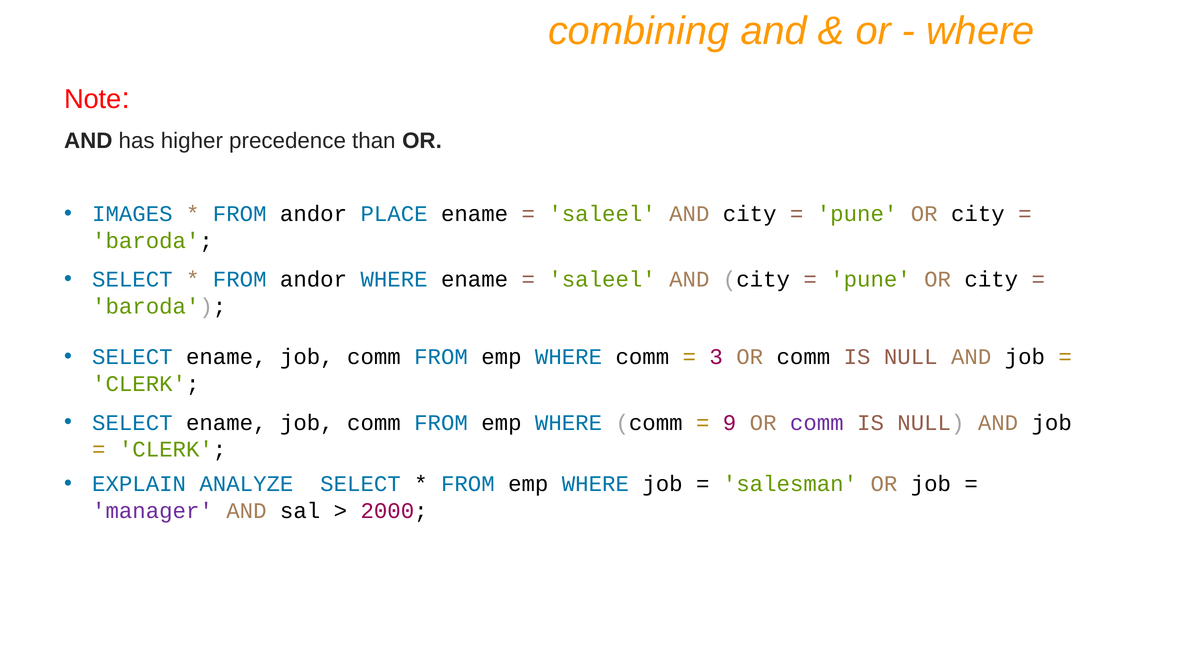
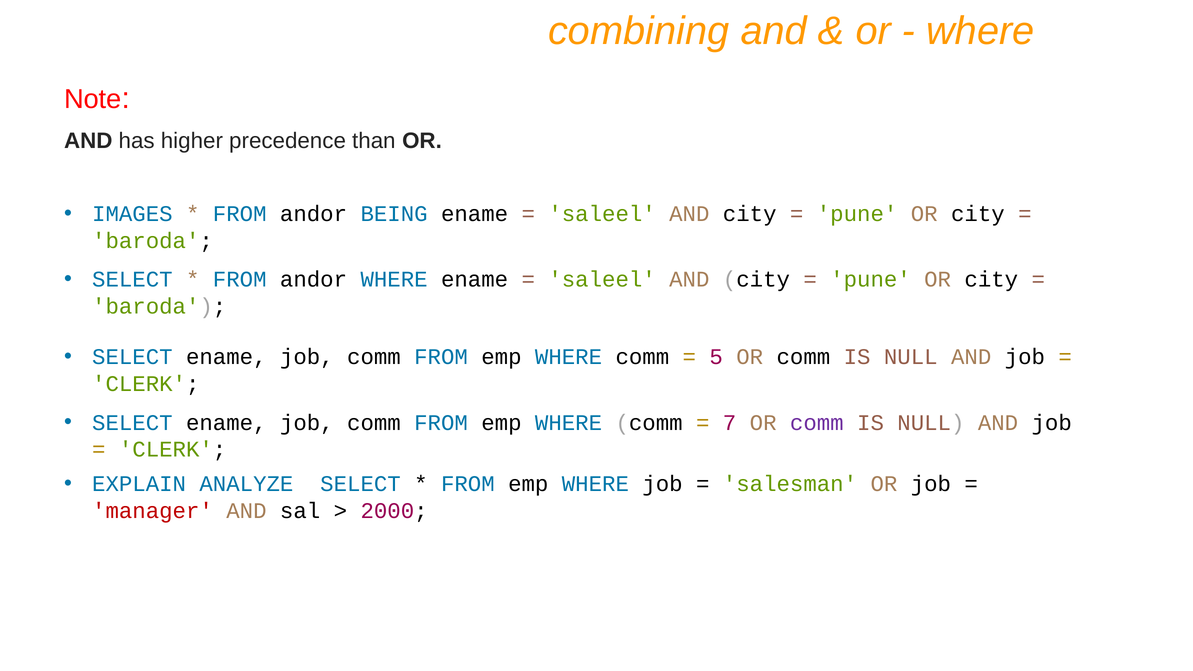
PLACE: PLACE -> BEING (394, 214)
3: 3 -> 5 (716, 357)
9: 9 -> 7 (730, 423)
manager colour: purple -> red (152, 511)
